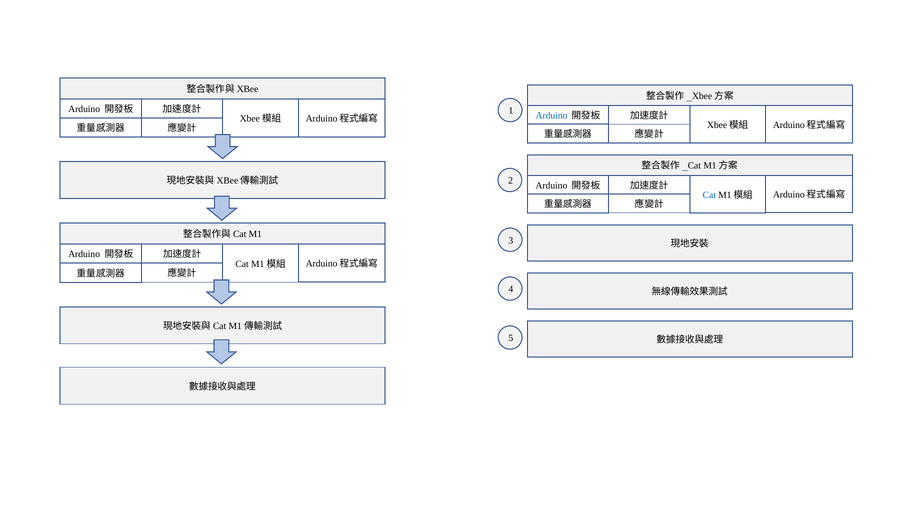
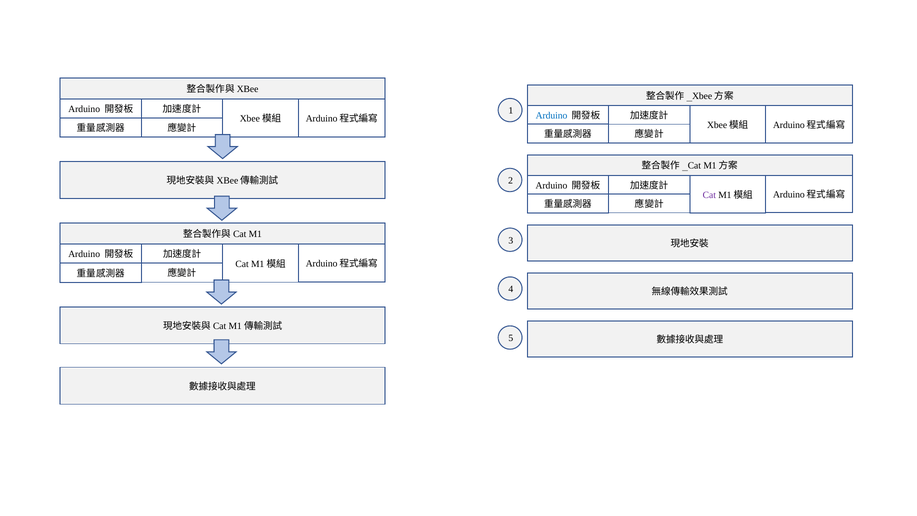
Cat colour: blue -> purple (709, 195)
